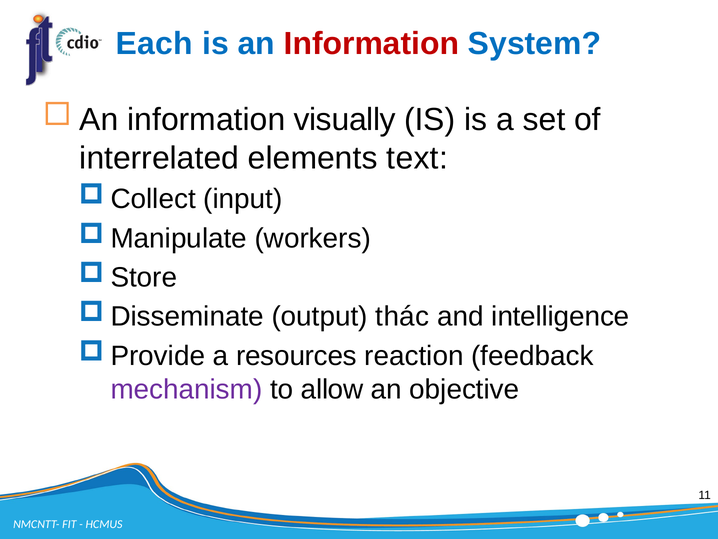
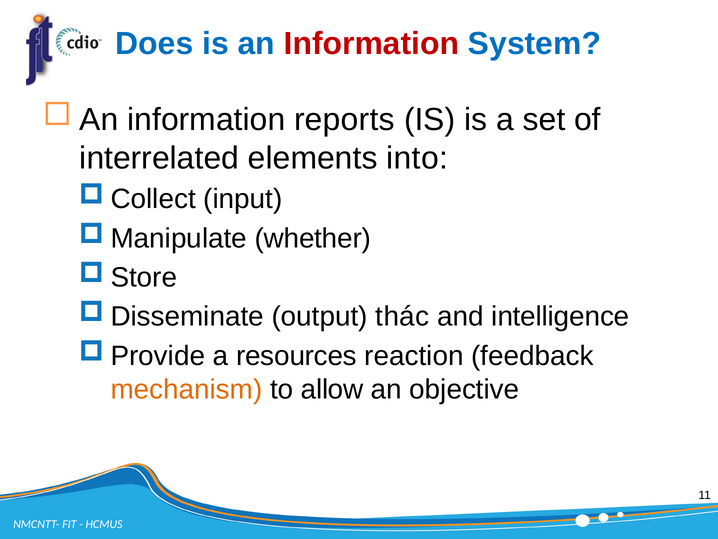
Each: Each -> Does (154, 44)
visually: visually -> reports (344, 120)
text: text -> into (417, 158)
workers: workers -> whether (313, 238)
mechanism colour: purple -> orange (187, 389)
